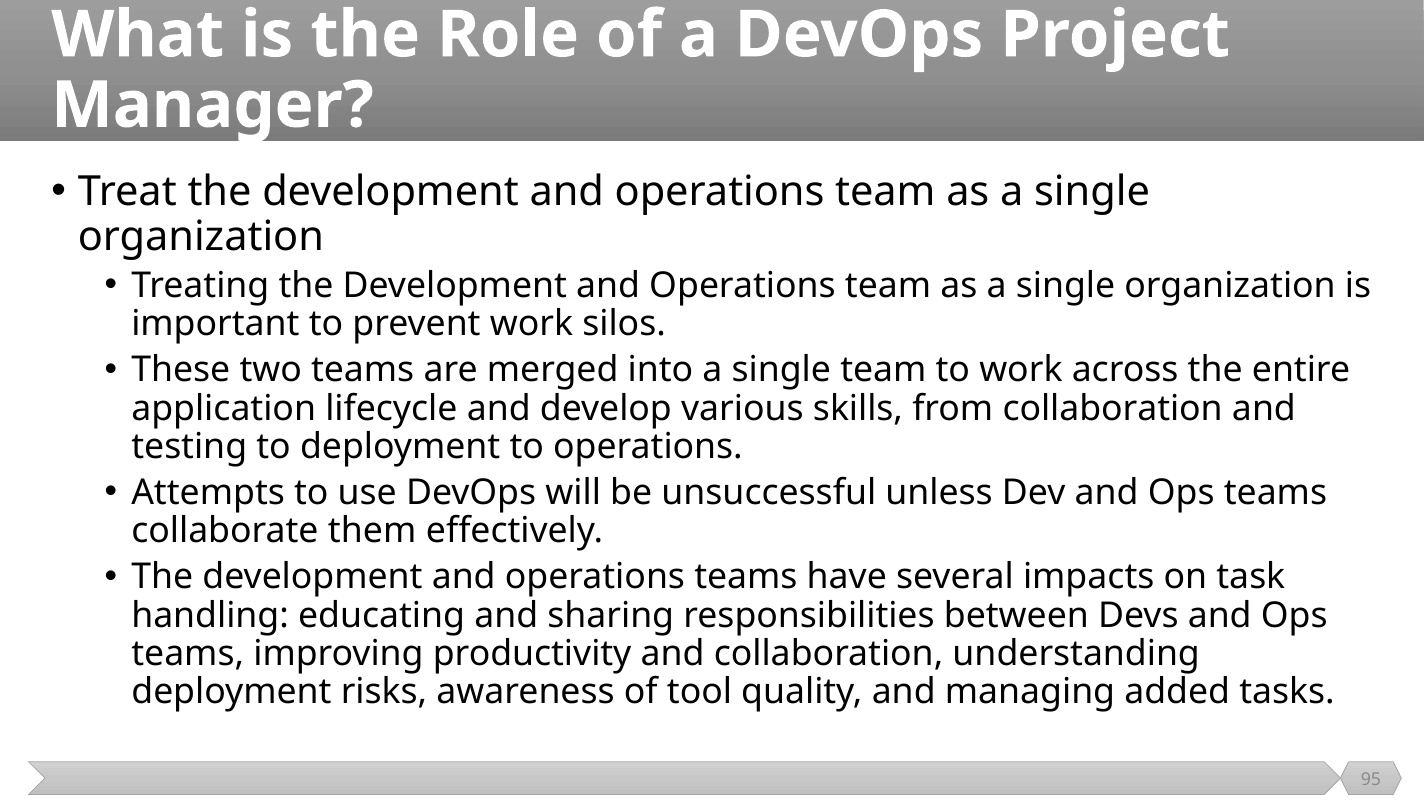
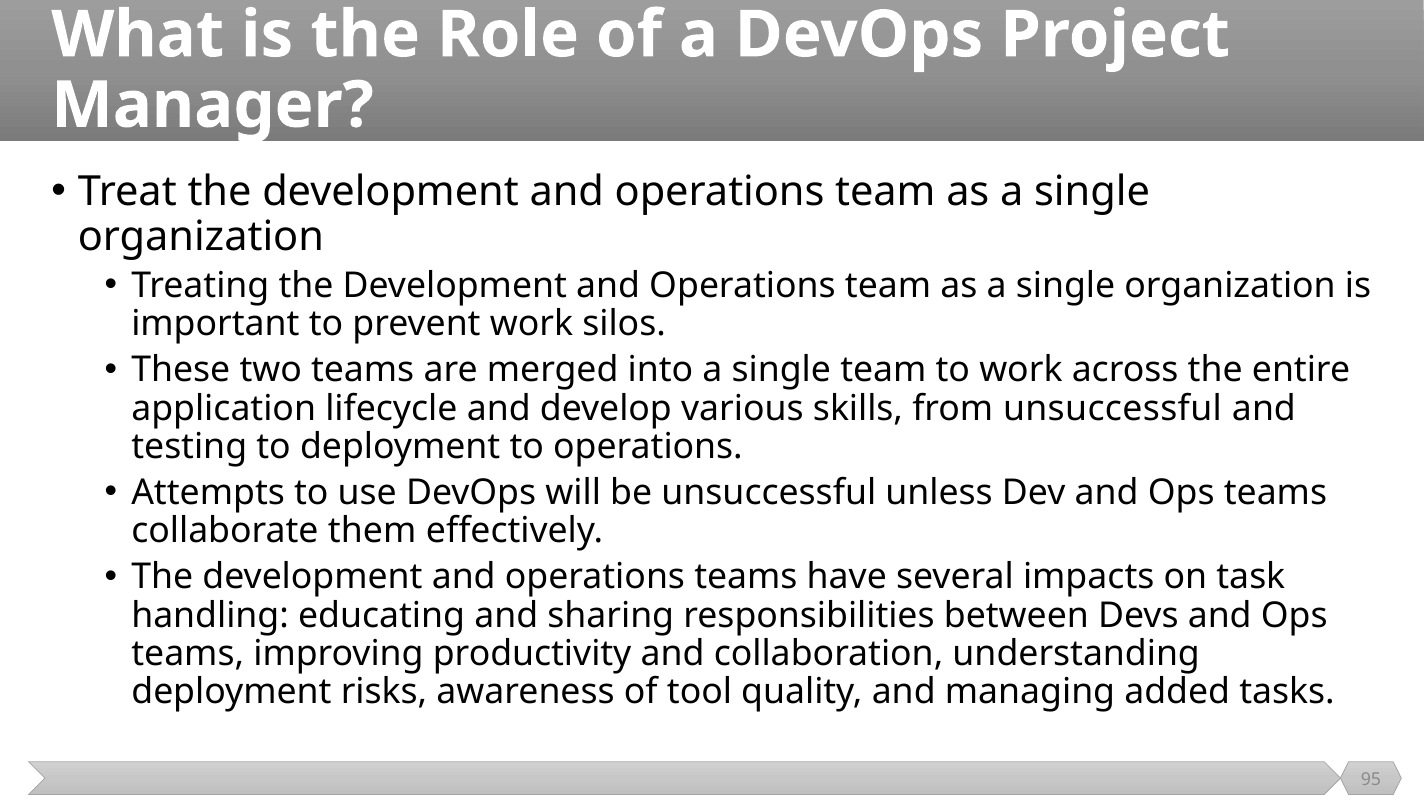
from collaboration: collaboration -> unsuccessful (1112, 408)
